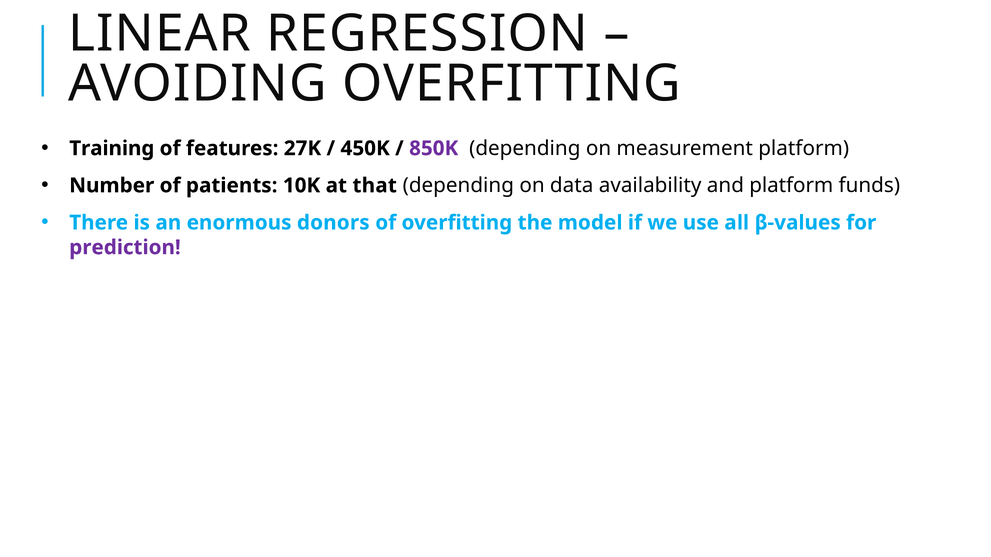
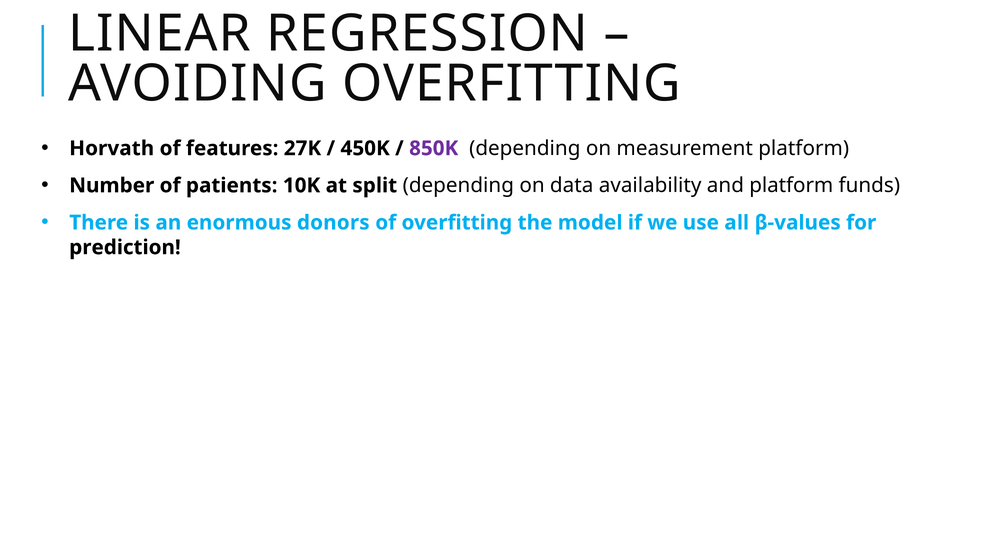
Training: Training -> Horvath (112, 149)
that: that -> split (375, 186)
prediction colour: purple -> black (125, 248)
